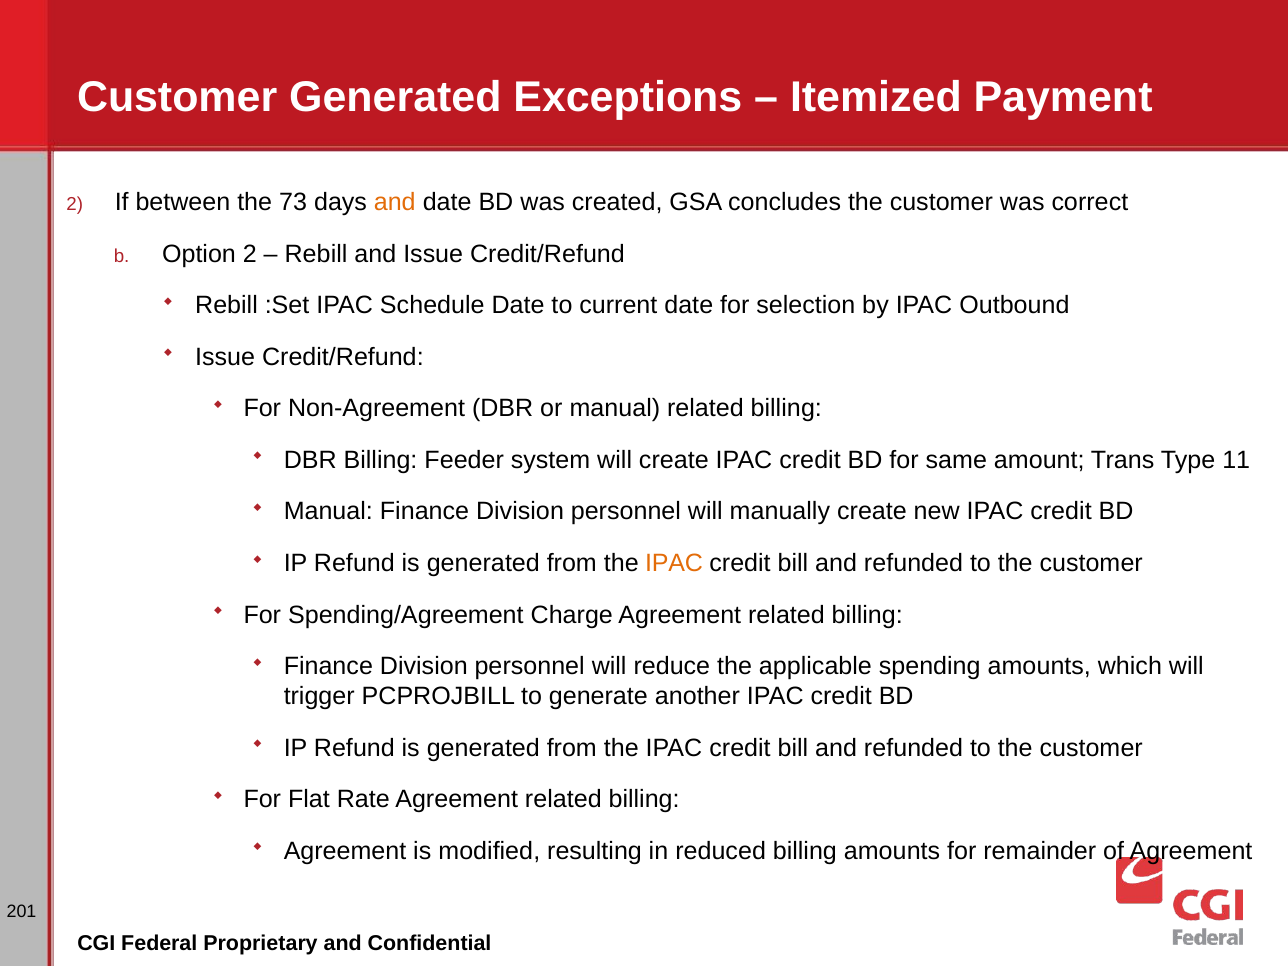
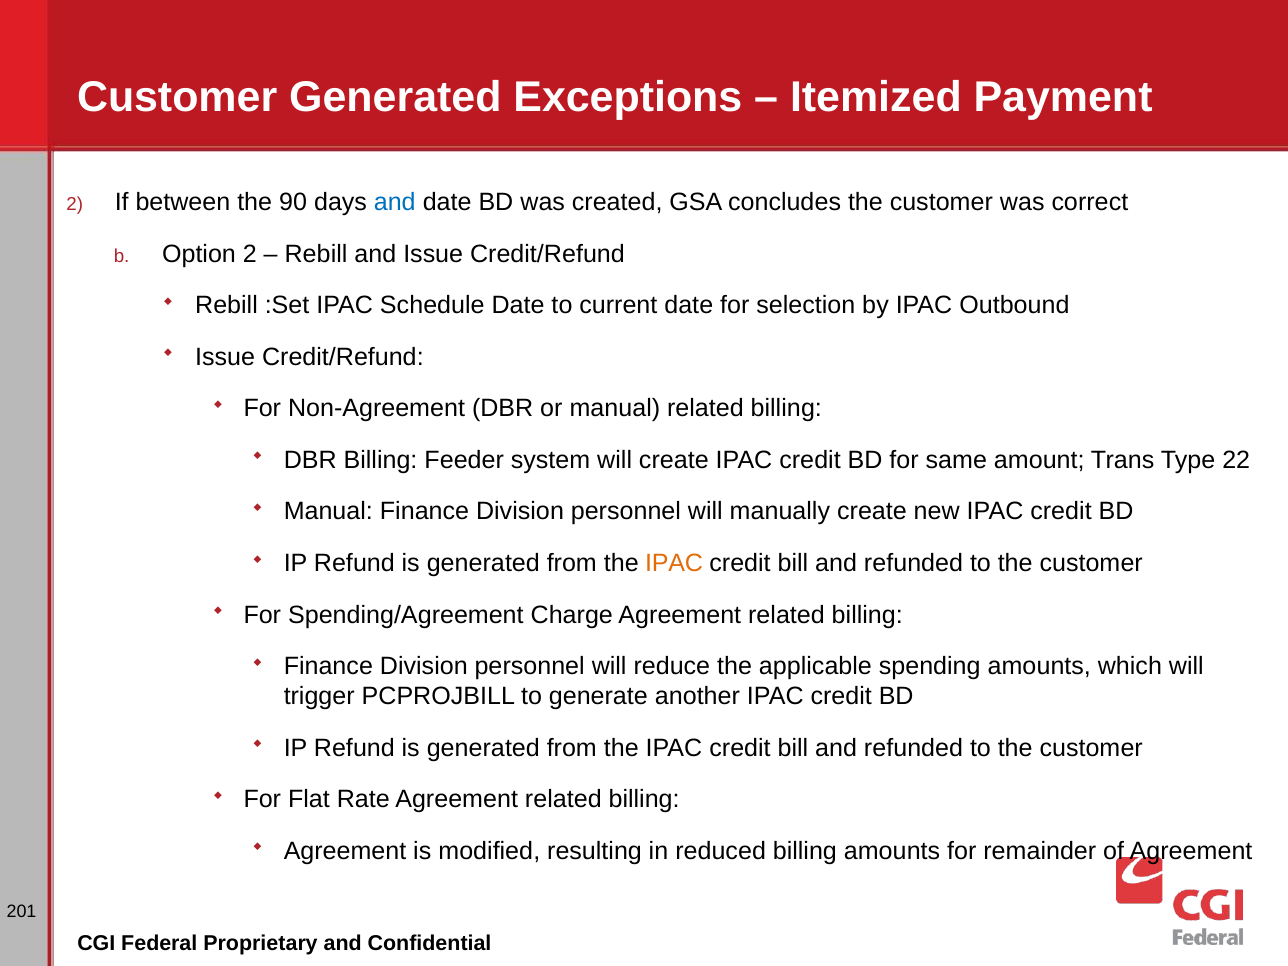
73: 73 -> 90 (293, 202)
and colour: orange -> blue (395, 202)
11: 11 -> 22 (1236, 460)
